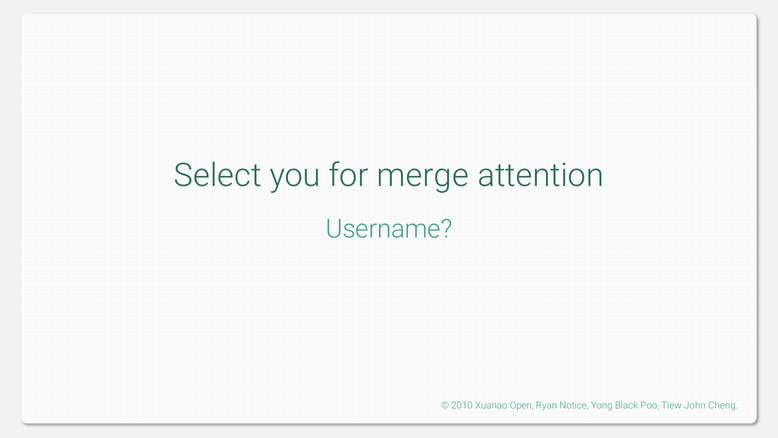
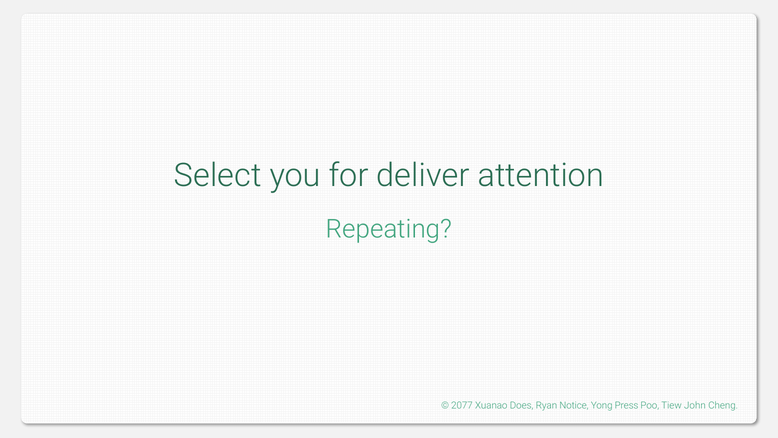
merge: merge -> deliver (423, 176)
Username: Username -> Repeating (389, 229)
2010: 2010 -> 2077 (462, 405)
Open: Open -> Does (522, 405)
Black: Black -> Press (627, 405)
